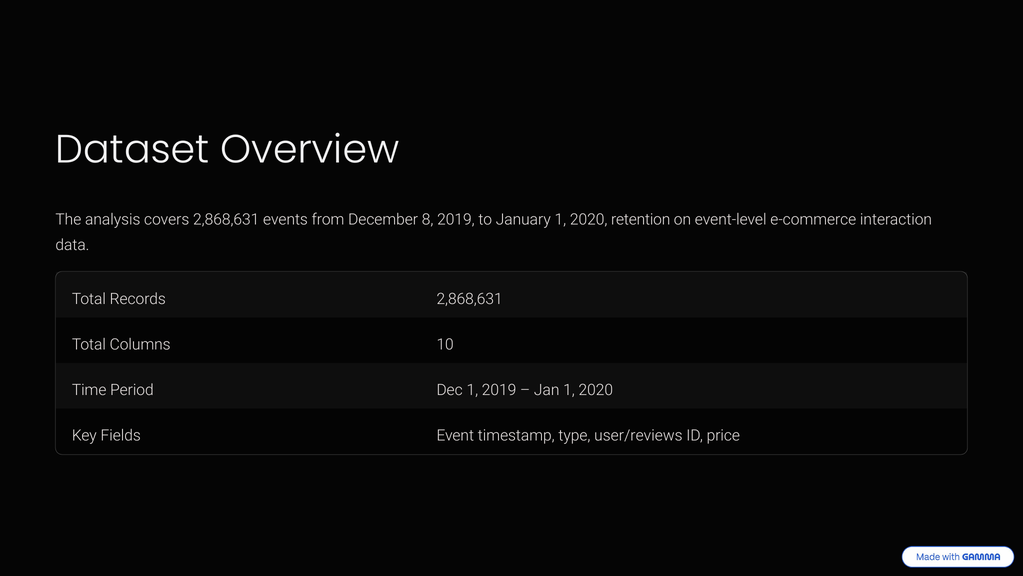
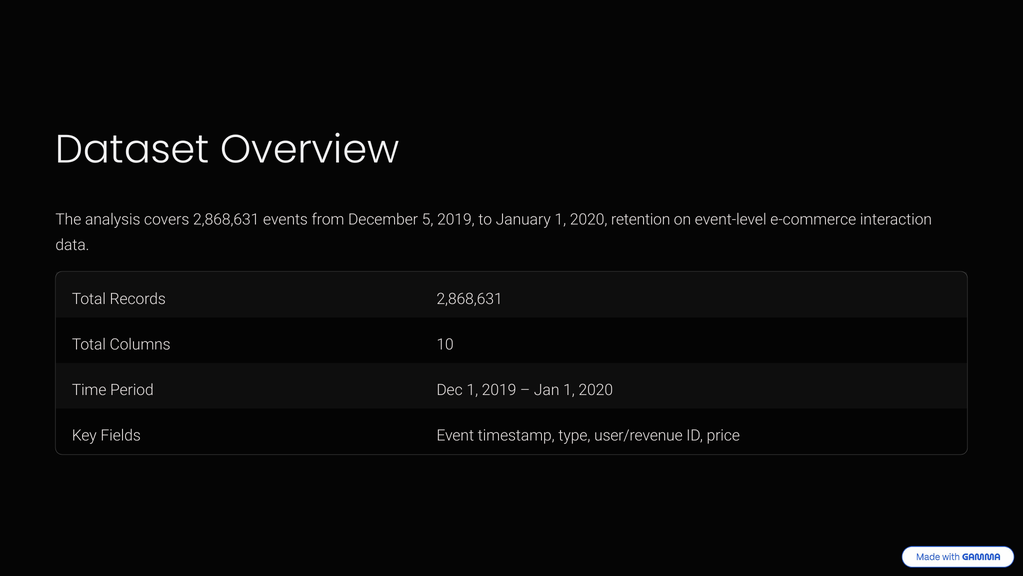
8: 8 -> 5 (428, 220)
user/reviews: user/reviews -> user/revenue (638, 435)
